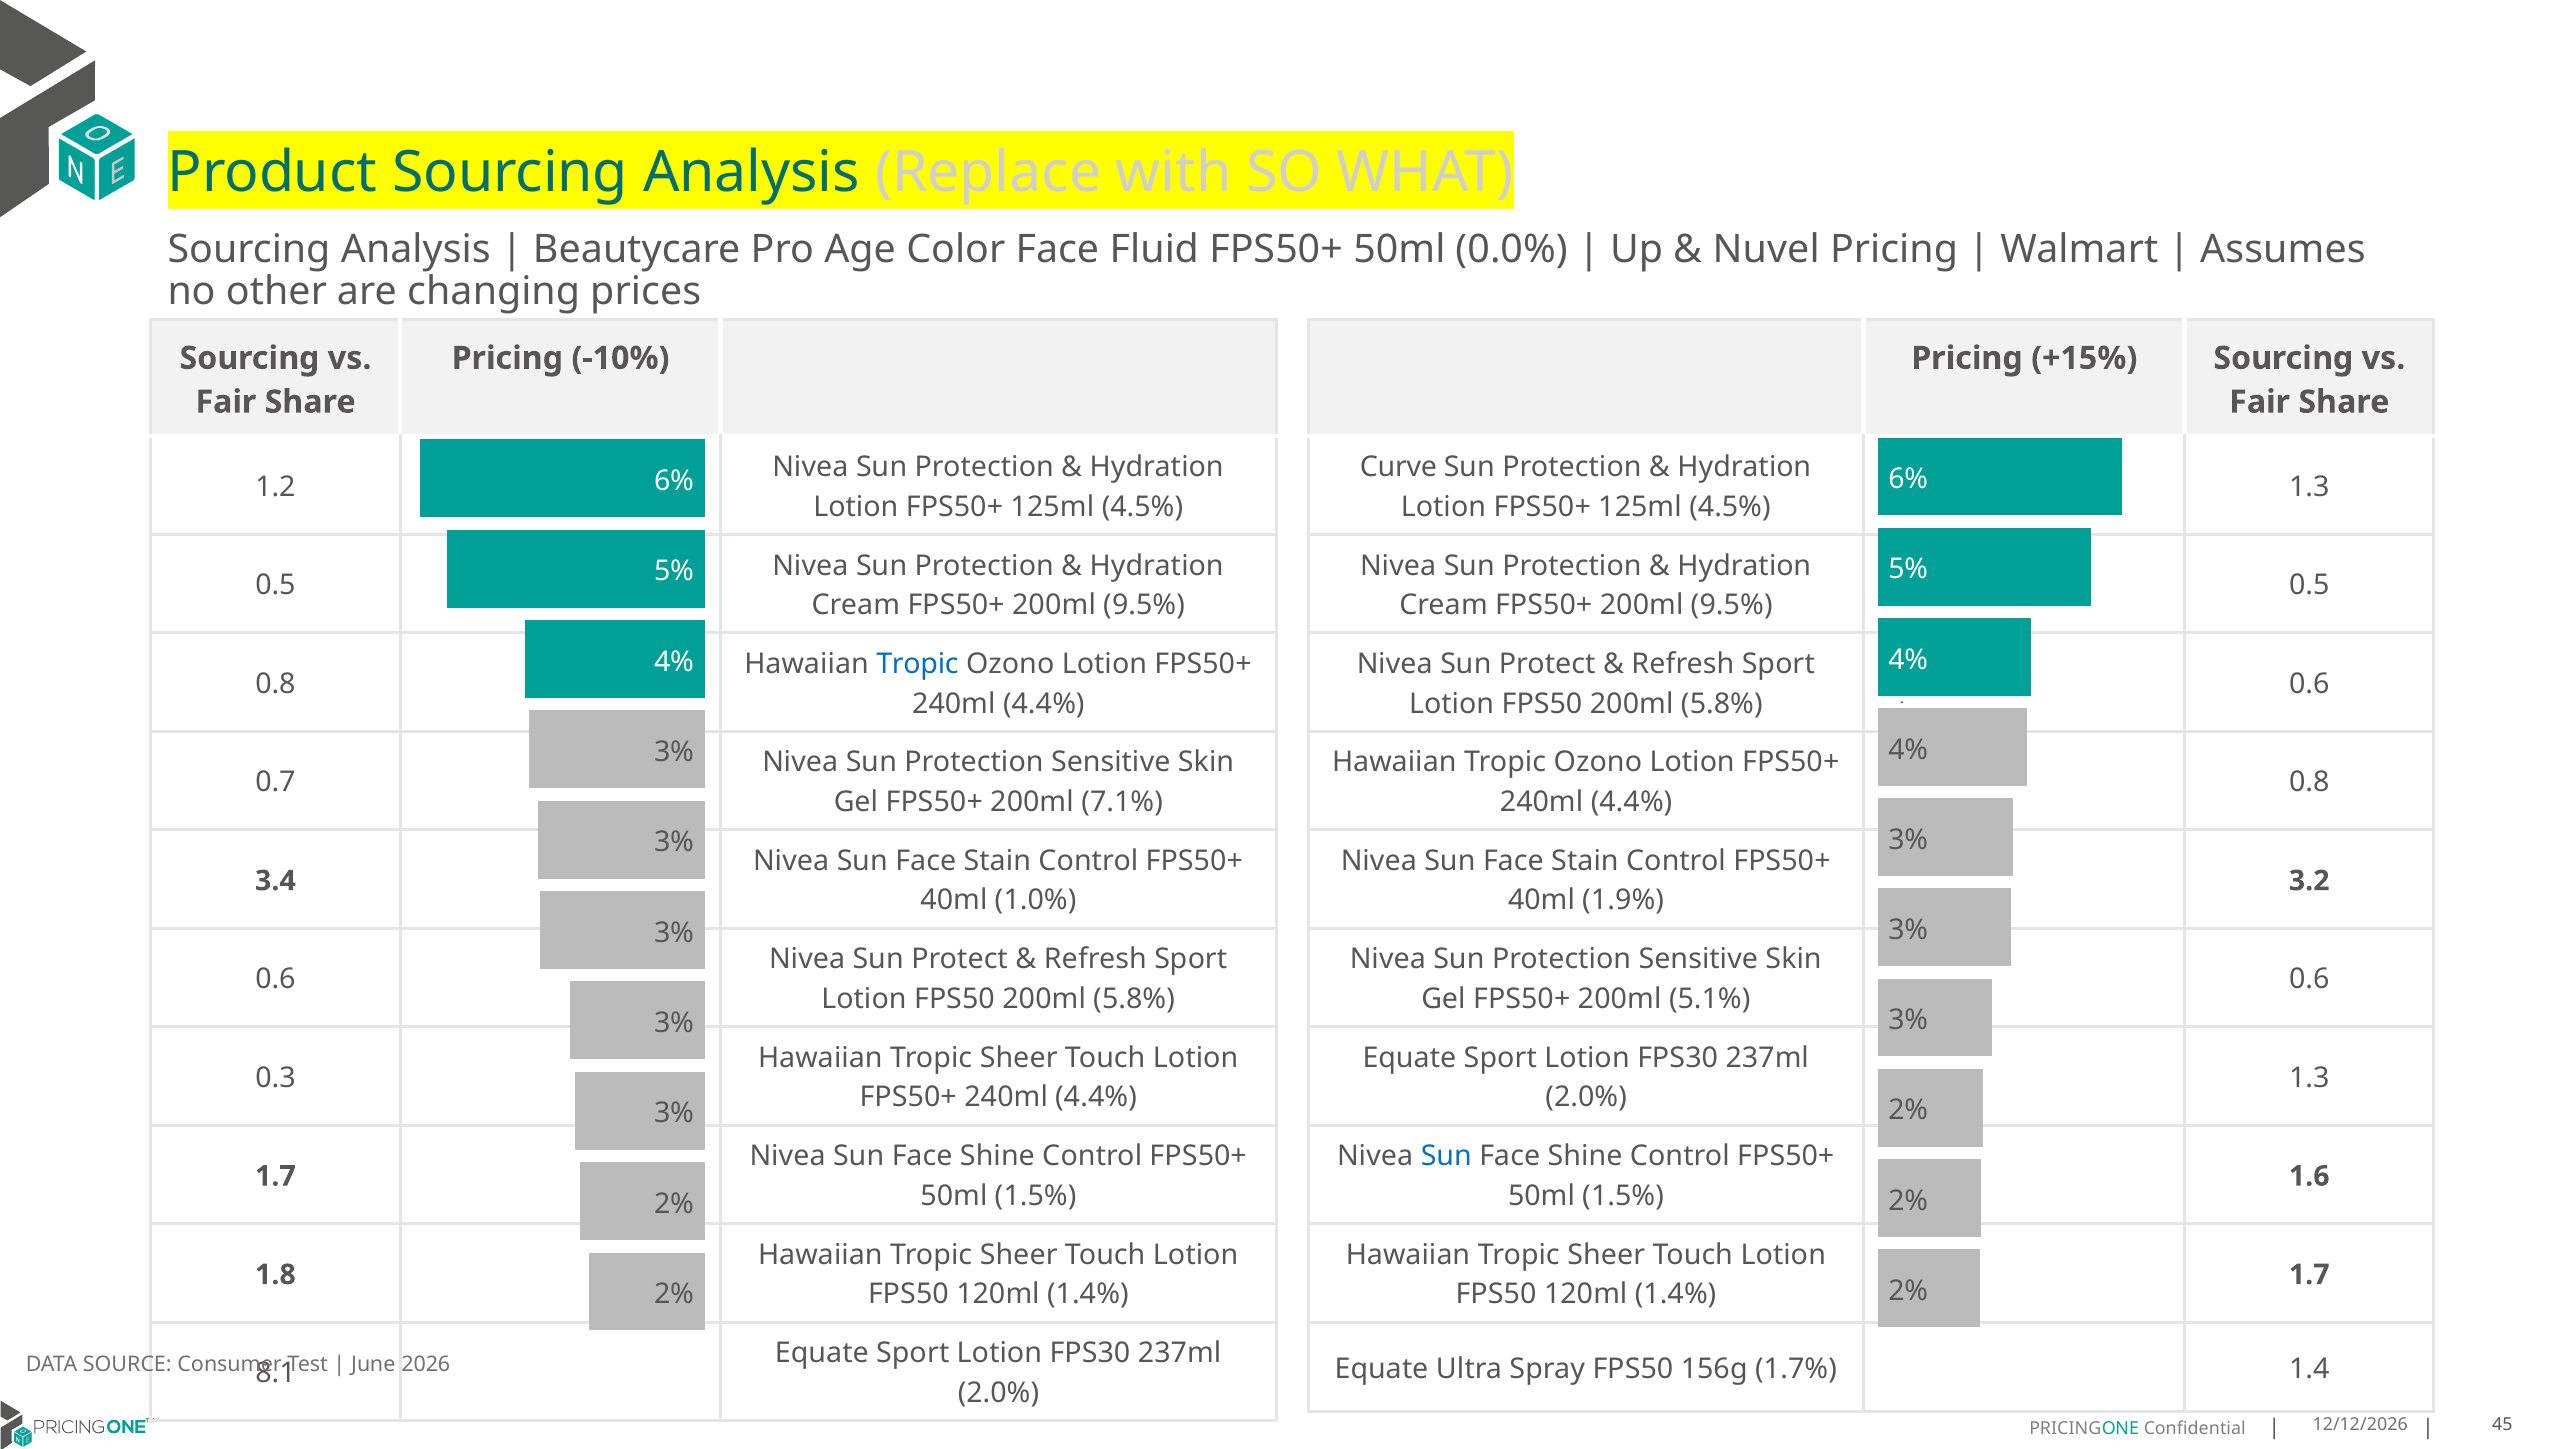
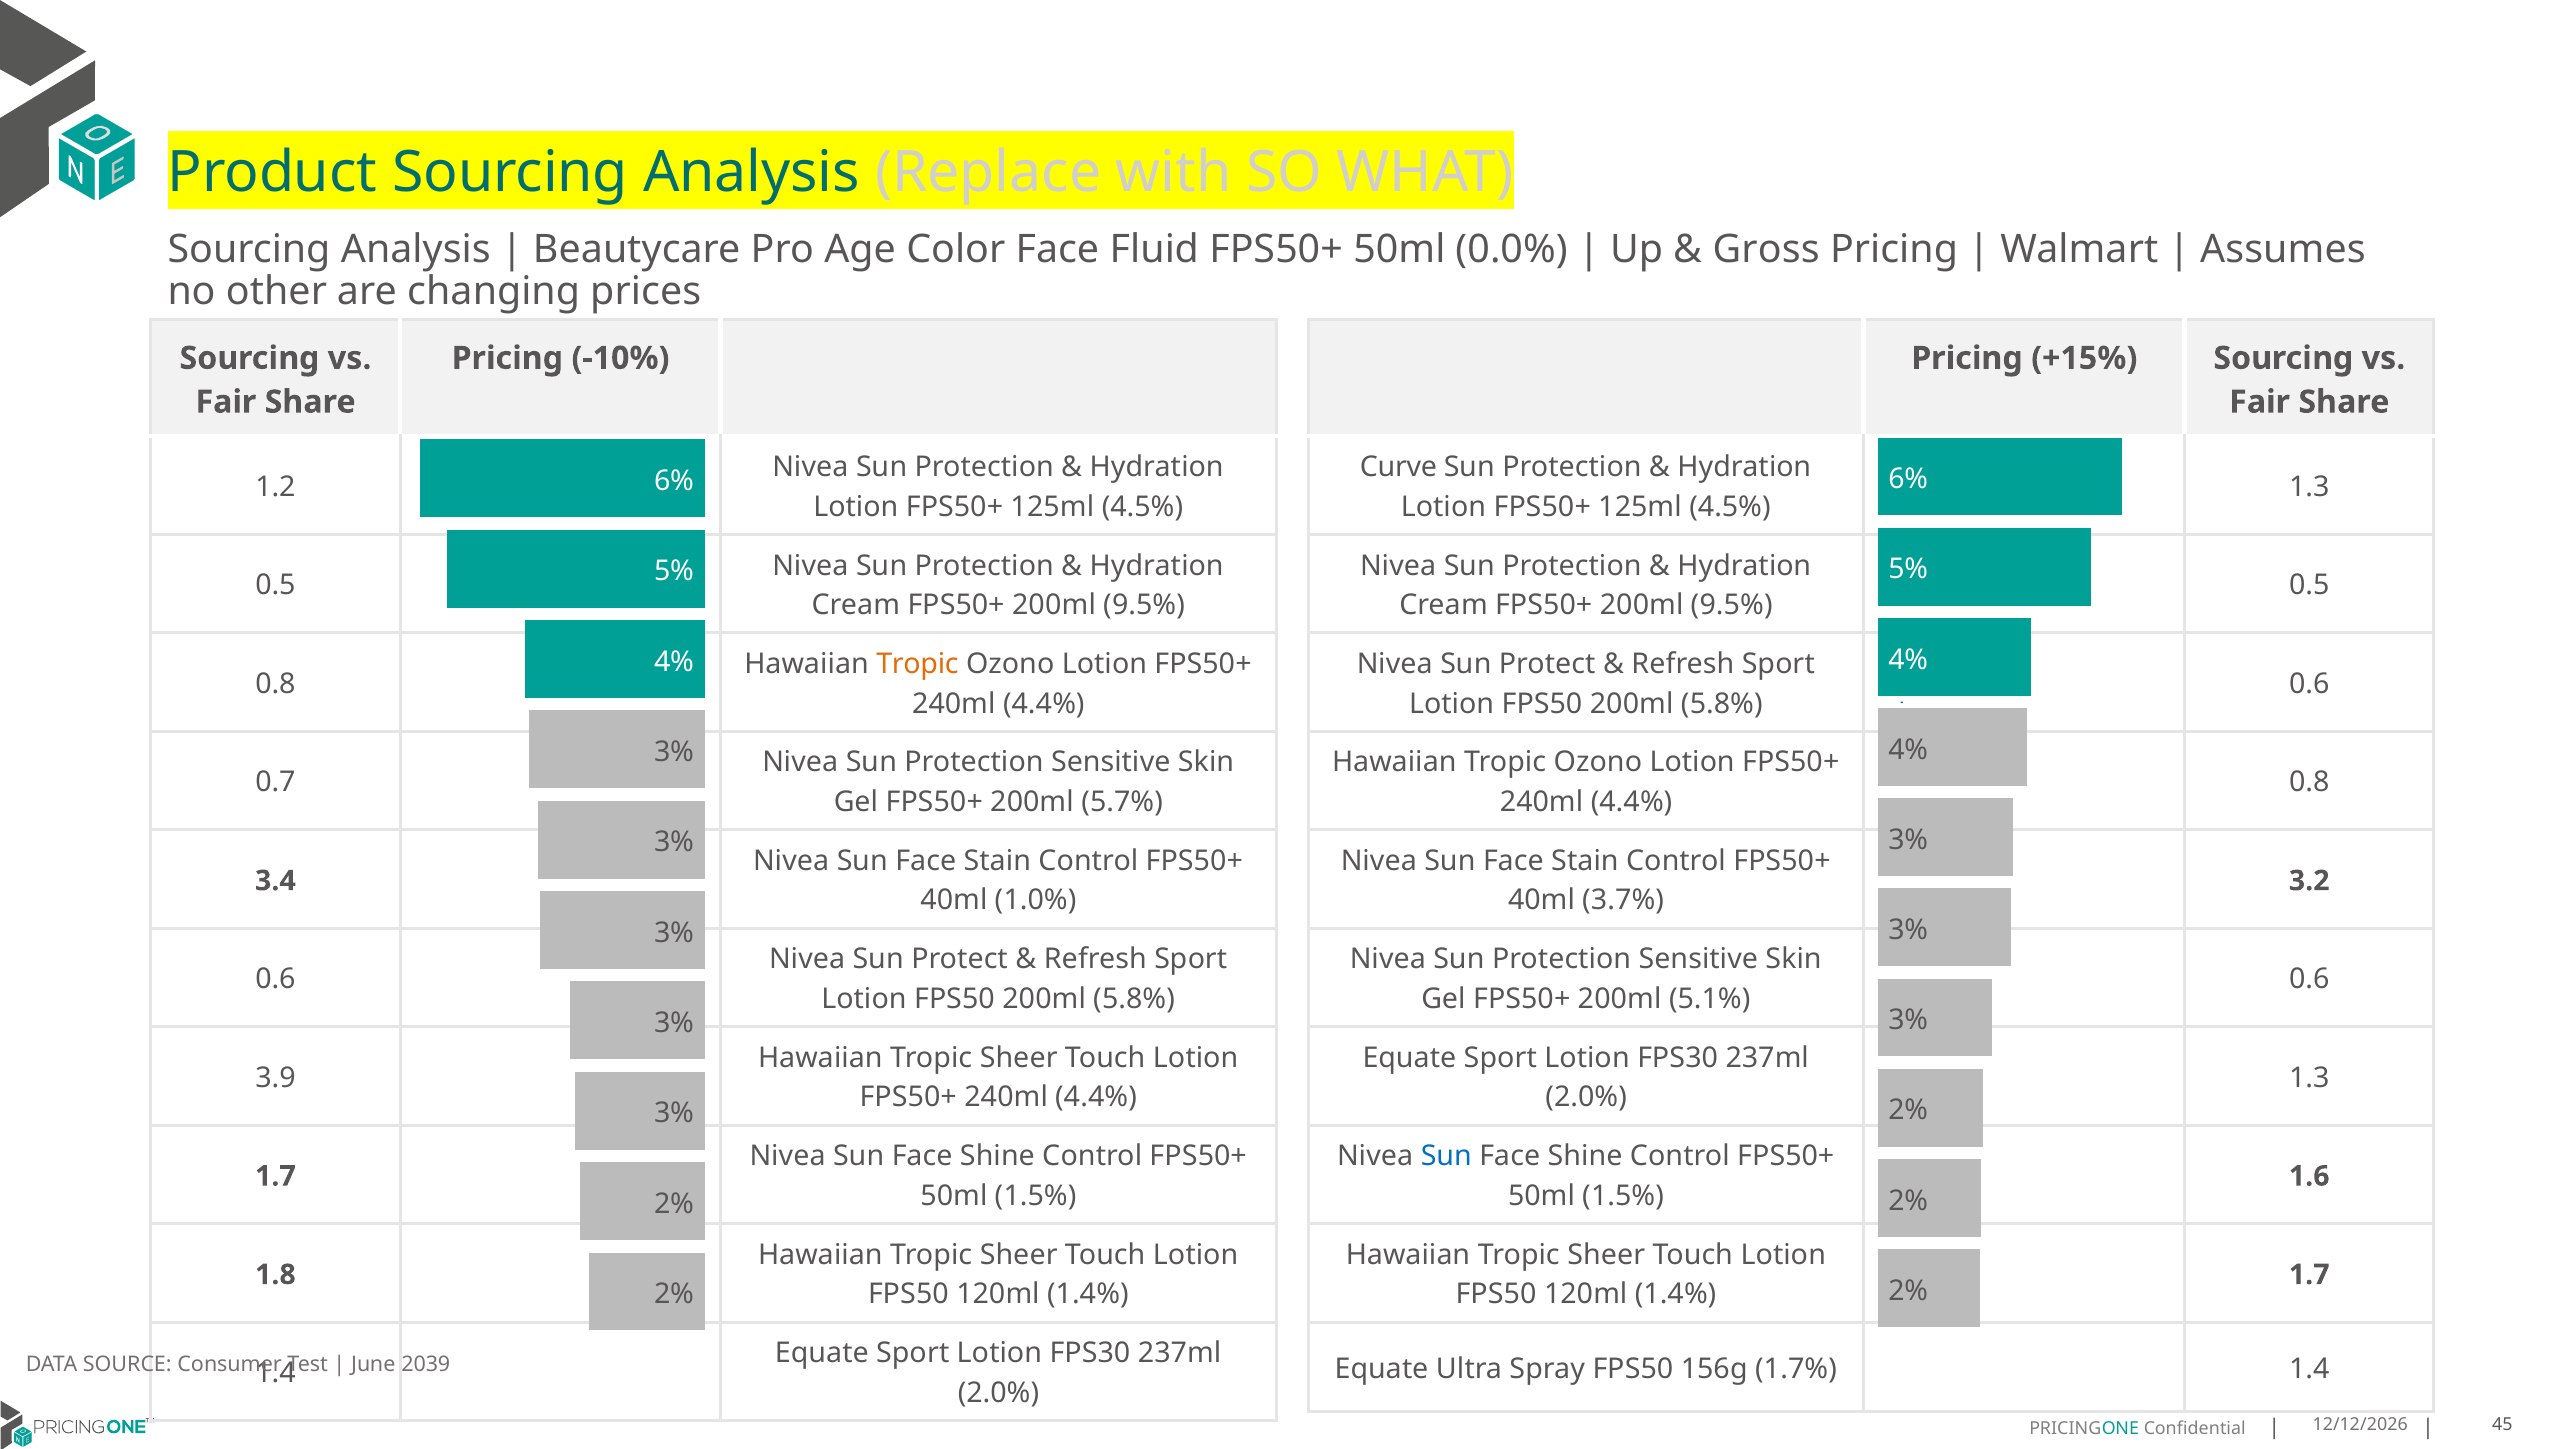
Nuvel: Nuvel -> Gross (1766, 249)
Tropic colour: blue -> orange (917, 664)
7.1%: 7.1% -> 5.7% (1122, 802)
1.9%: 1.9% -> 3.7% (1623, 901)
0.3: 0.3 -> 3.9 (275, 1078)
2026: 2026 -> 2039 (426, 1365)
8.1: 8.1 -> 1.4 (275, 1373)
